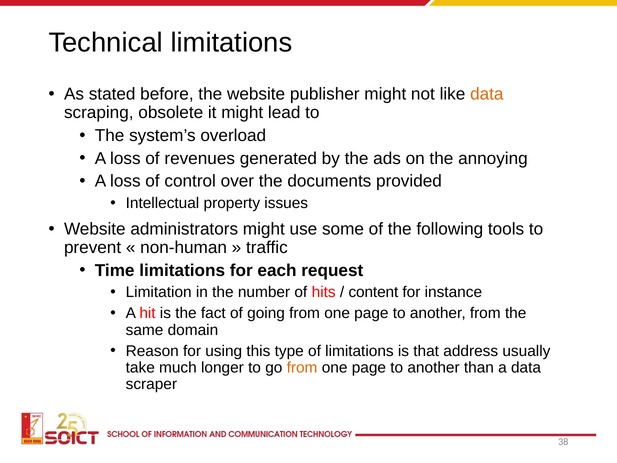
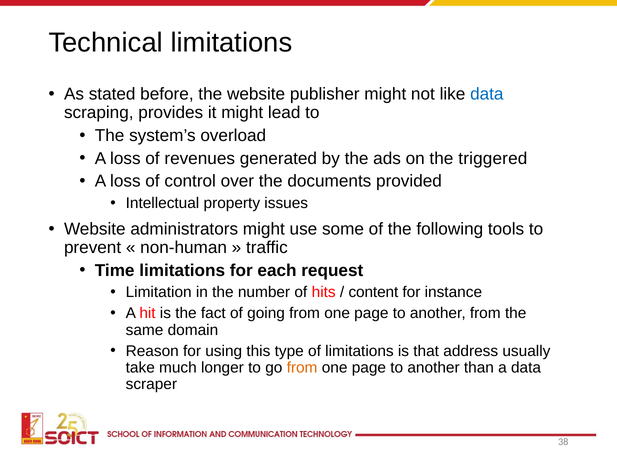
data colour: orange -> blue (487, 94)
obsolete: obsolete -> provides (171, 113)
annoying: annoying -> triggered (493, 158)
